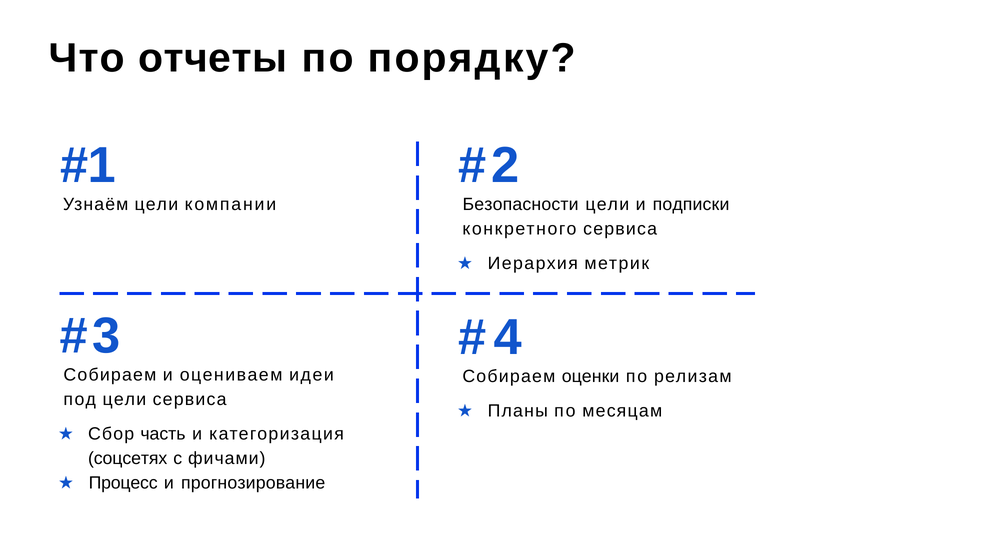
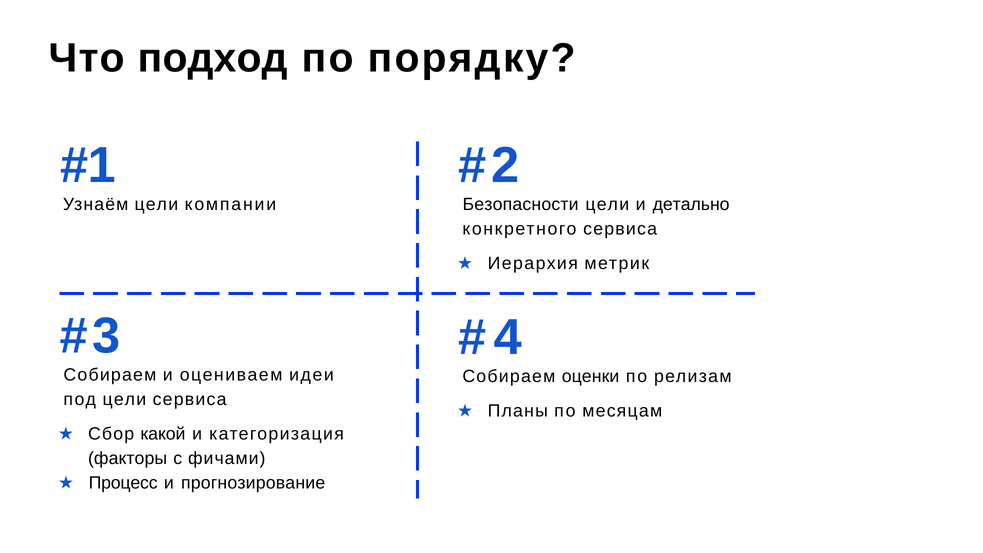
отчеты: отчеты -> подход (213, 58)
подписки: подписки -> детально (691, 204)
часть: часть -> какой (163, 434)
соцсетях: соцсетях -> факторы (128, 458)
